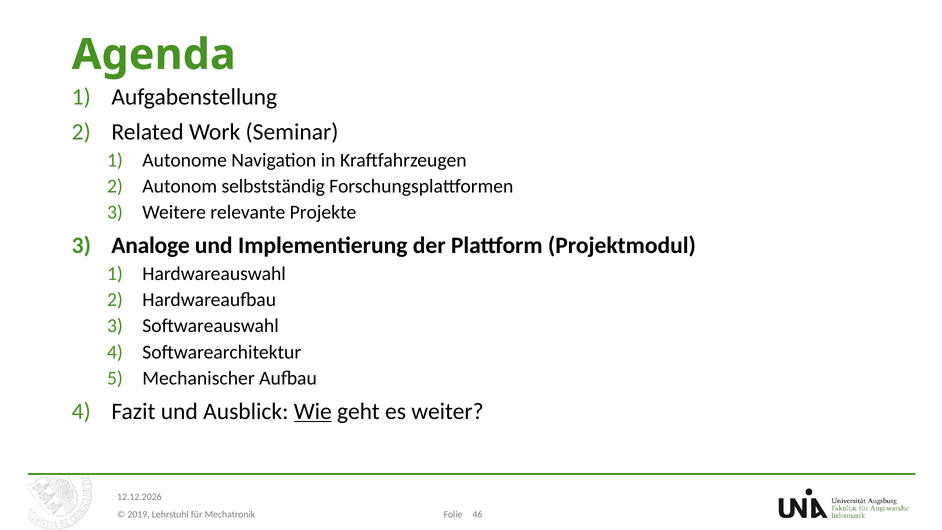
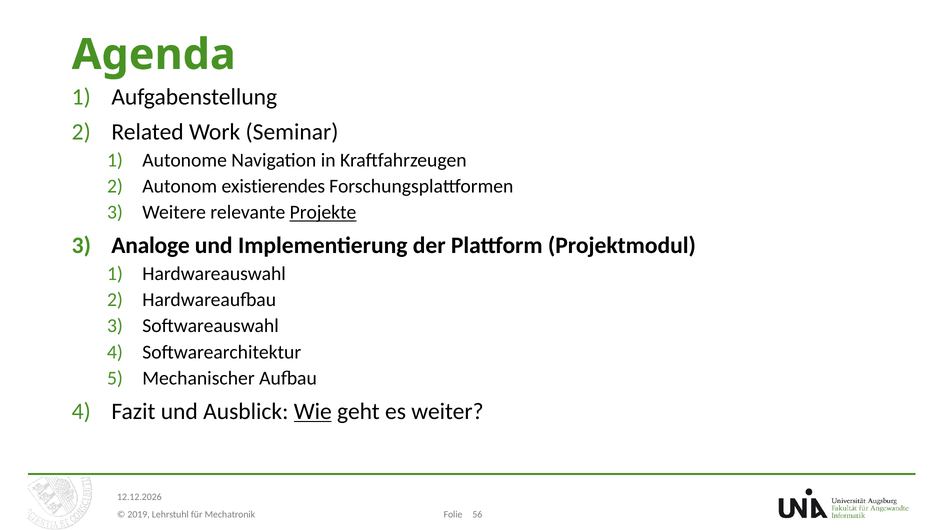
selbstständig: selbstständig -> existierendes (273, 186)
Projekte underline: none -> present (323, 212)
46: 46 -> 56 (477, 515)
